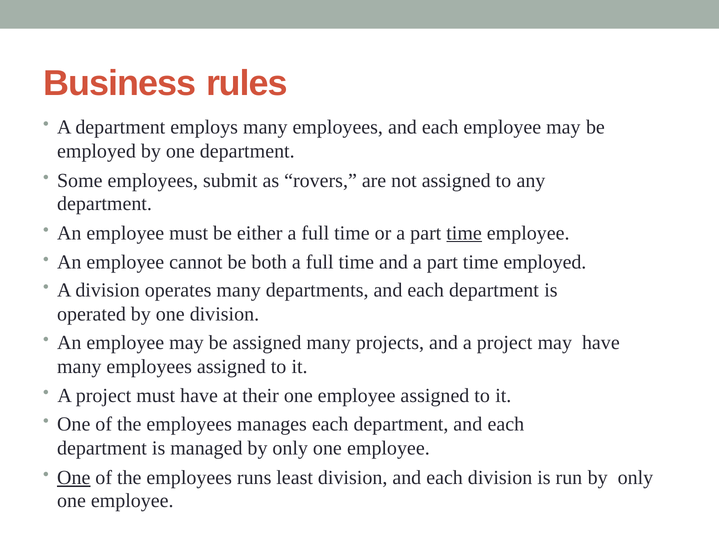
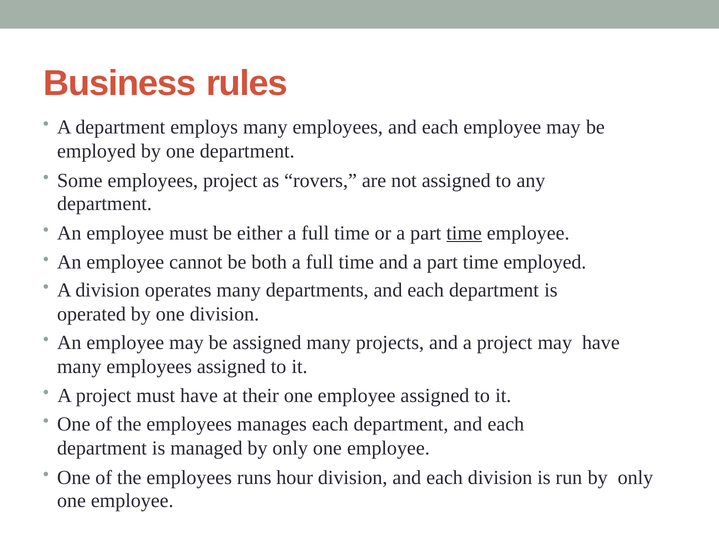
employees submit: submit -> project (230, 181)
One underline: present -> none (74, 478)
least: least -> hour (295, 478)
